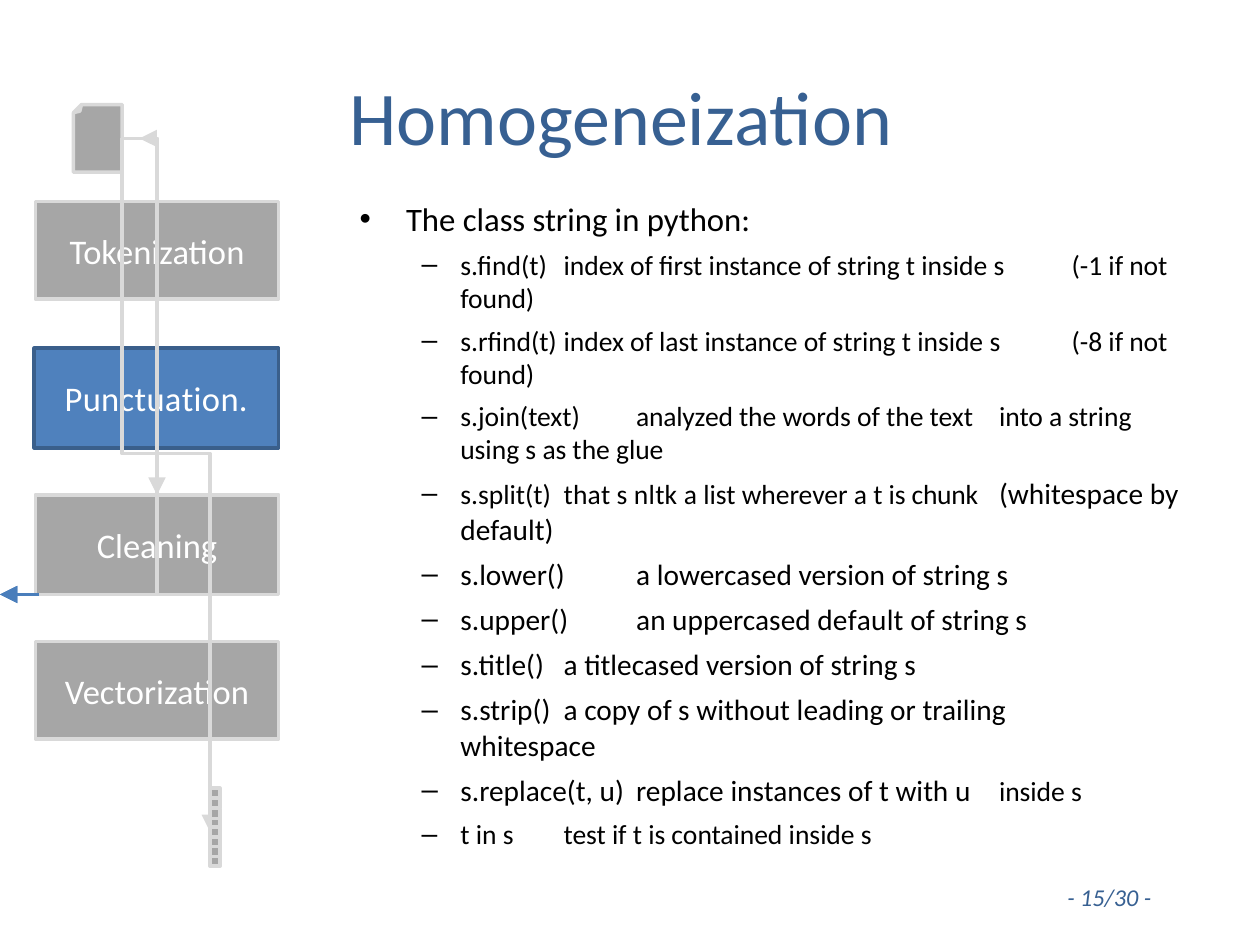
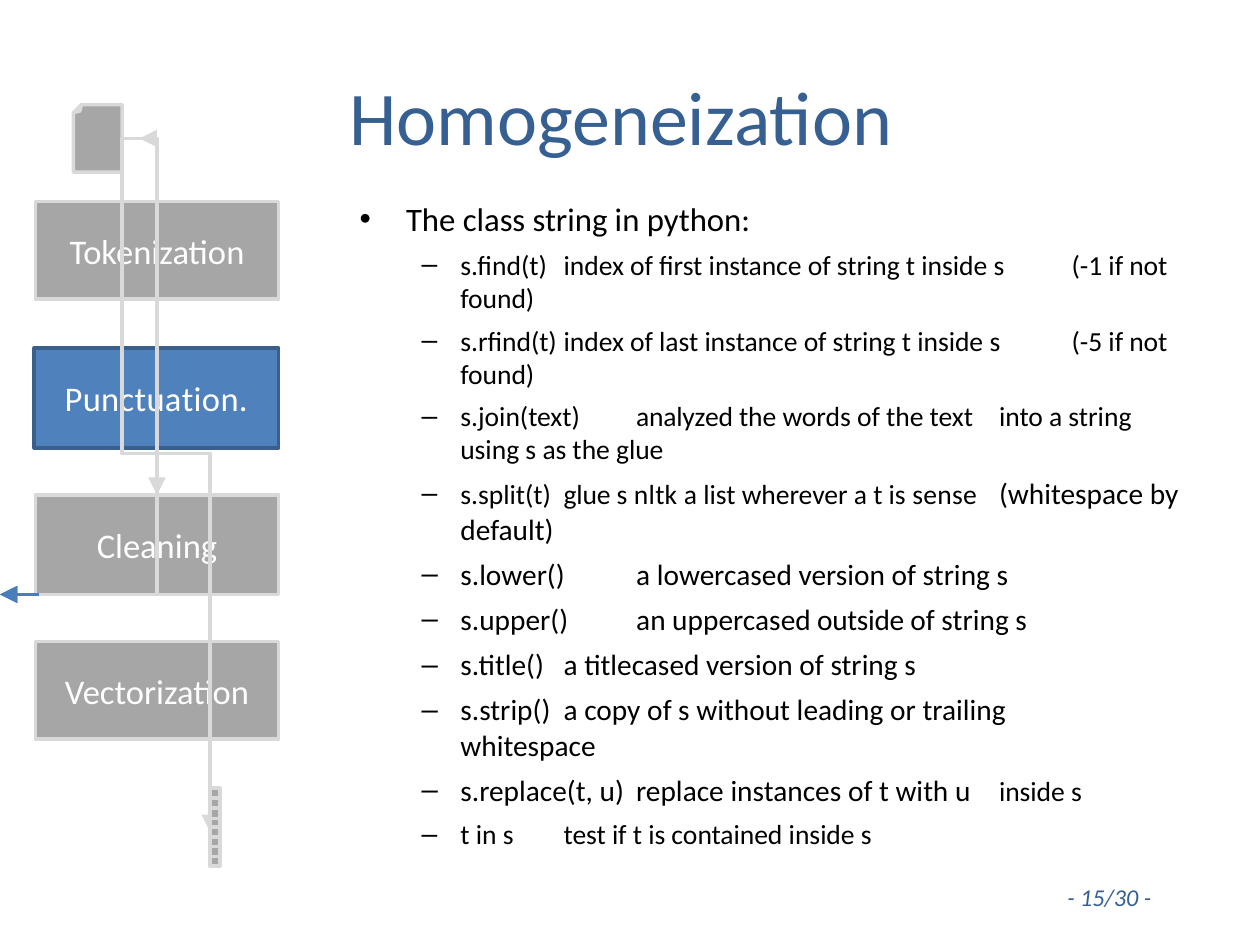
-8: -8 -> -5 (1087, 342)
s.split(t that: that -> glue (587, 496)
chunk: chunk -> sense (945, 496)
uppercased default: default -> outside (861, 621)
